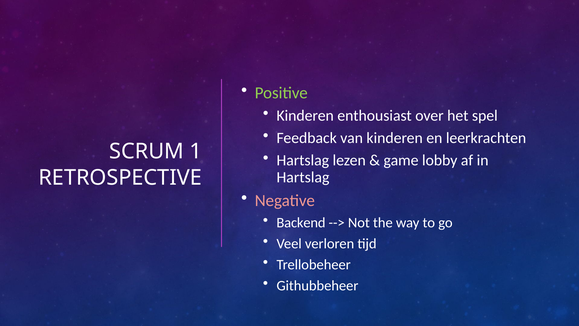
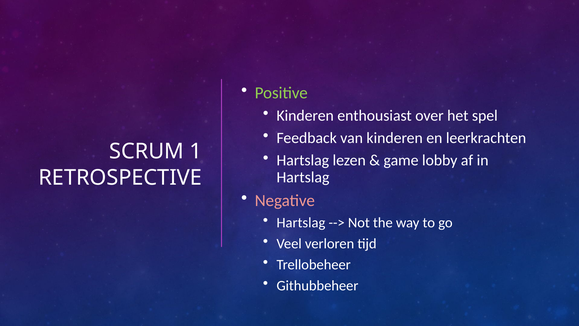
Backend: Backend -> Hartslag (301, 222)
